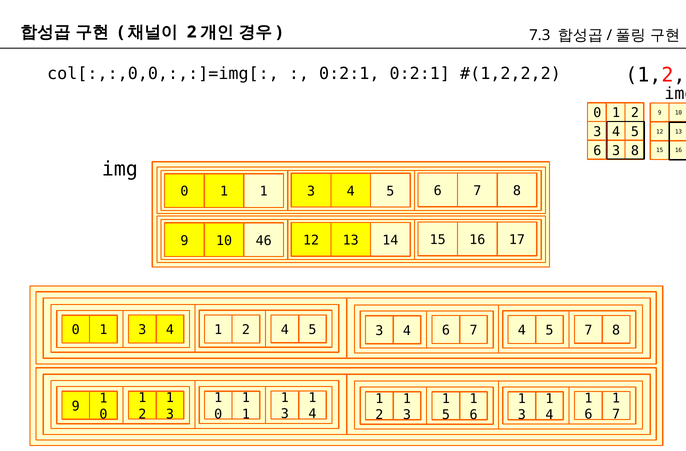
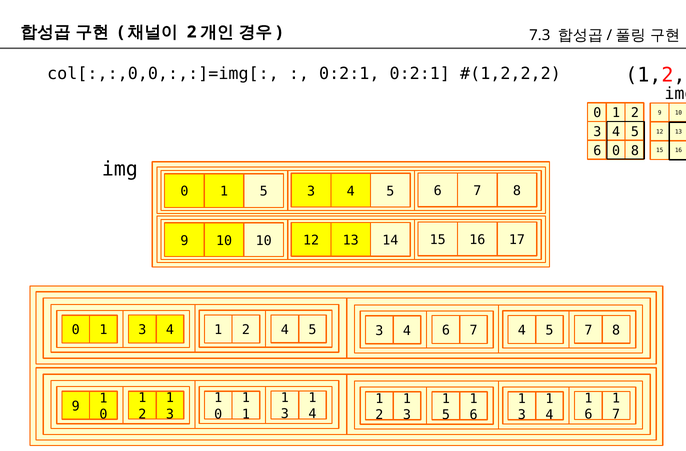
6 3: 3 -> 0 (616, 151)
1: 1 -> 5 (264, 191)
10 46: 46 -> 10 (264, 240)
